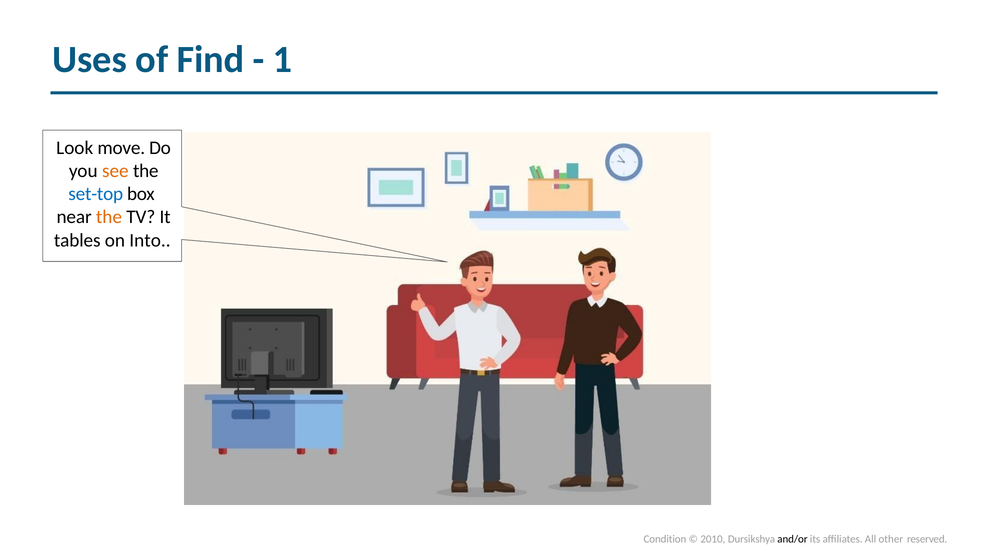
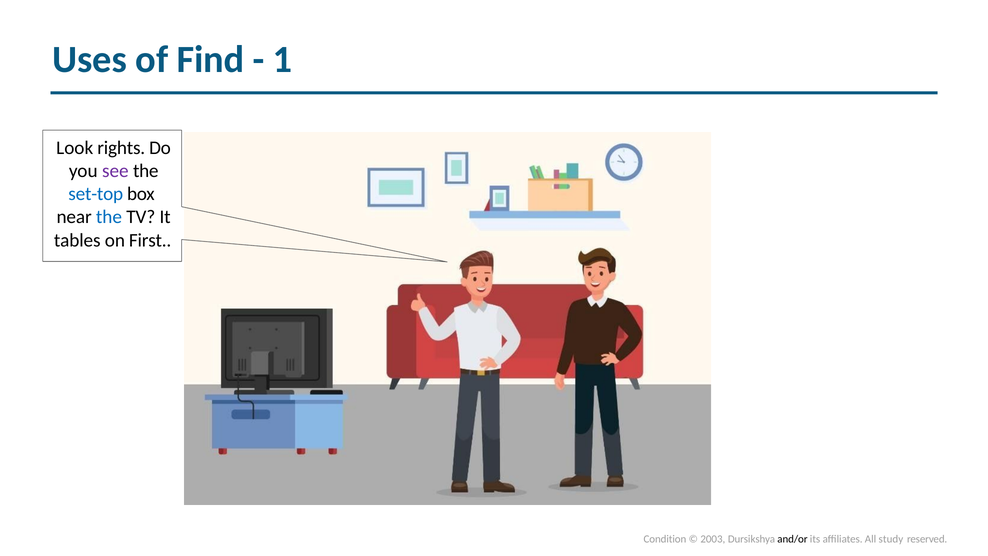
move: move -> rights (121, 148)
see colour: orange -> purple (115, 171)
the colour: orange -> blue (109, 217)
Into: Into -> First (150, 240)
2010: 2010 -> 2003 (713, 539)
other: other -> study (891, 539)
